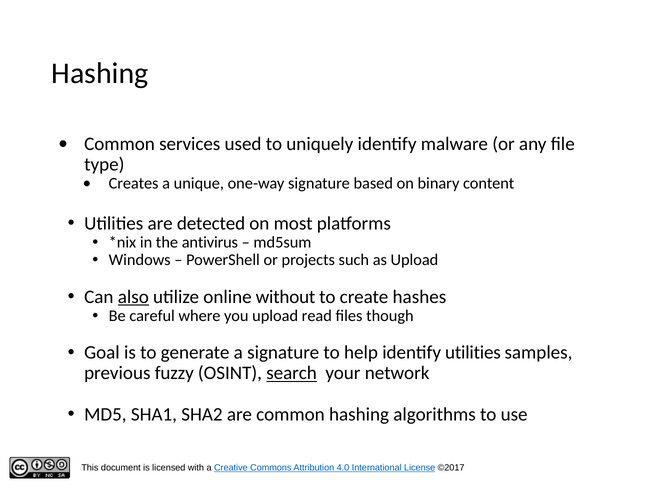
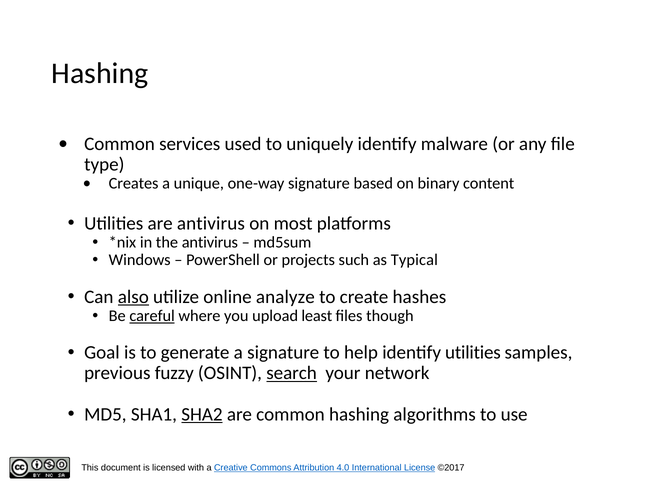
are detected: detected -> antivirus (211, 223)
as Upload: Upload -> Typical (414, 260)
without: without -> analyze (285, 297)
careful underline: none -> present (152, 316)
read: read -> least (317, 316)
SHA2 underline: none -> present (202, 415)
